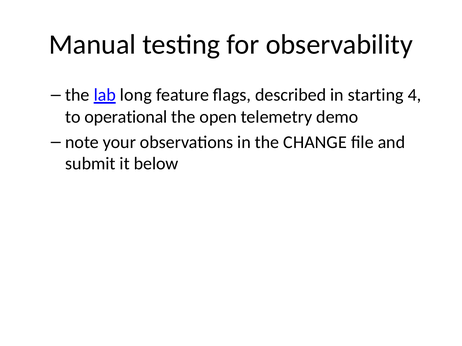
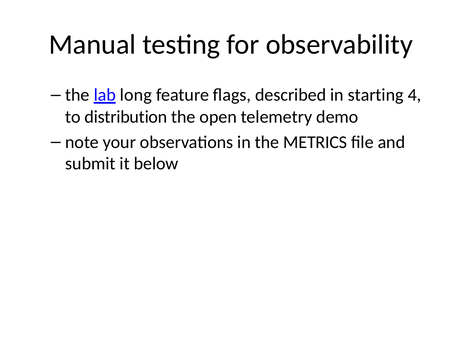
operational: operational -> distribution (126, 117)
CHANGE: CHANGE -> METRICS (315, 142)
